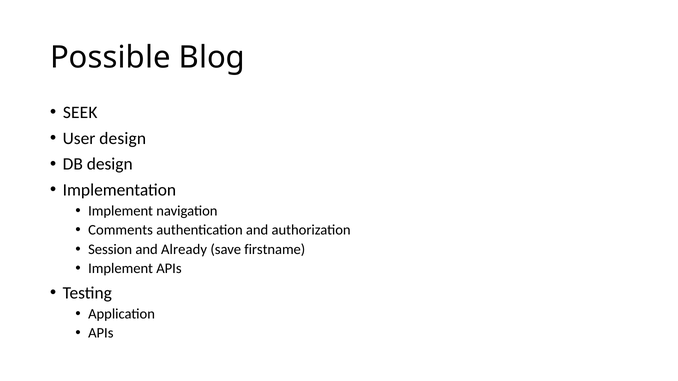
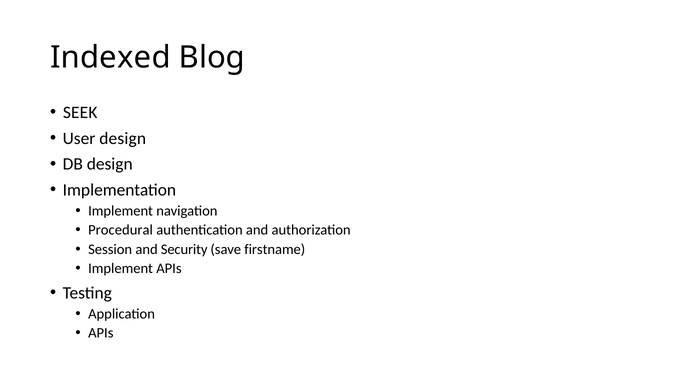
Possible: Possible -> Indexed (110, 57)
Comments: Comments -> Procedural (121, 230)
Already: Already -> Security (184, 250)
